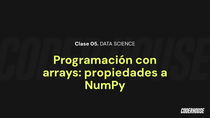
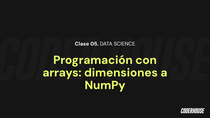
propiedades: propiedades -> dimensiones (121, 73)
